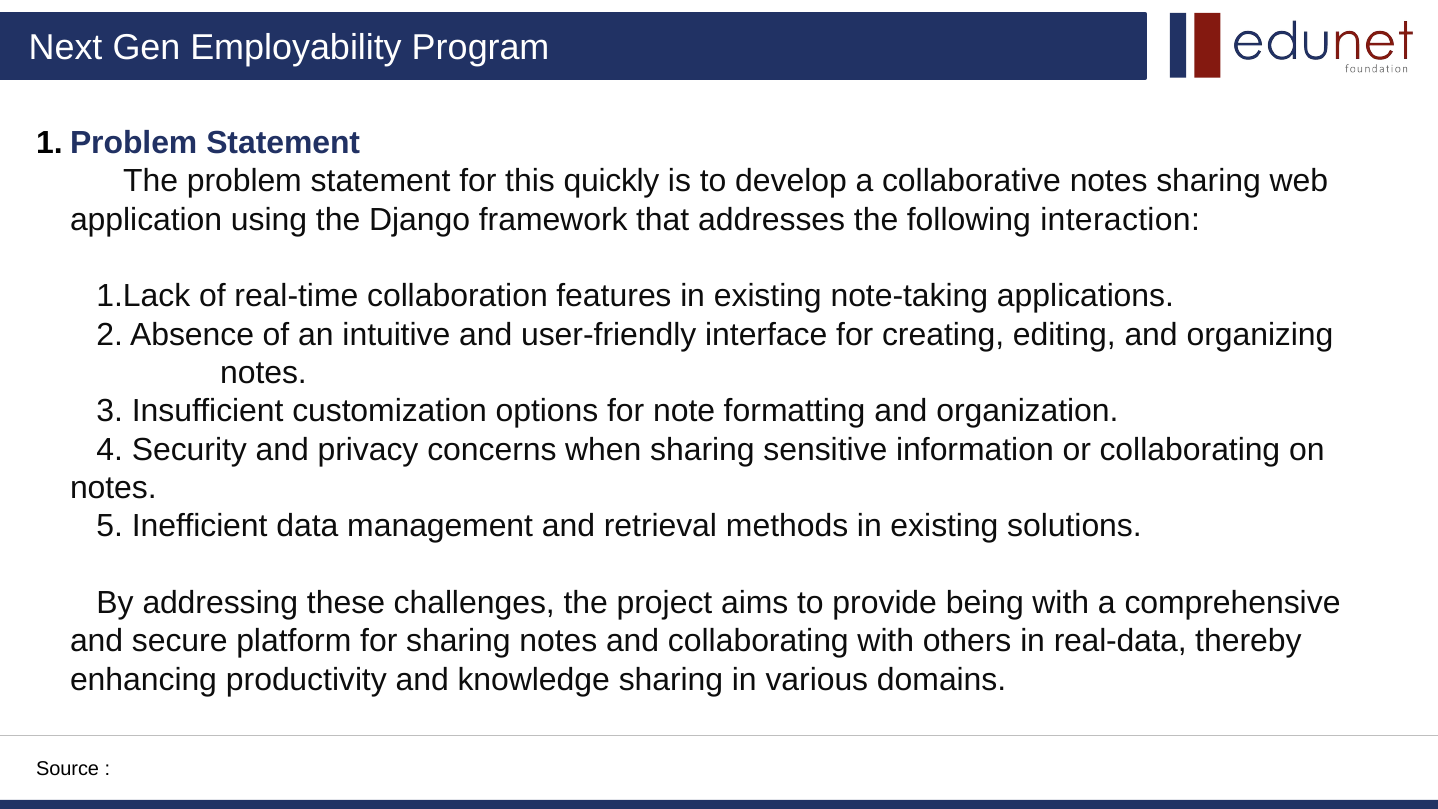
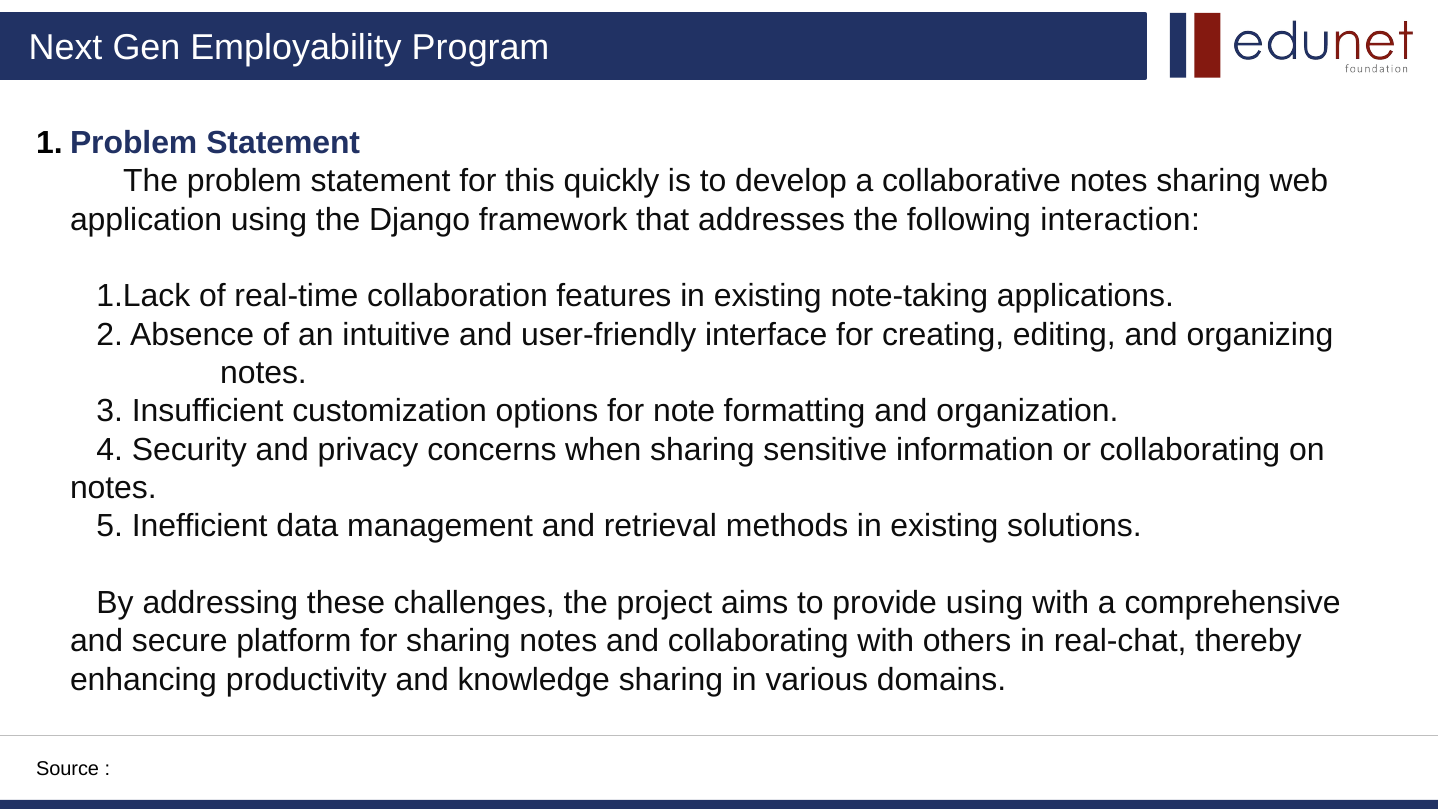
provide being: being -> using (985, 603)
real-data: real-data -> real-chat (1120, 641)
